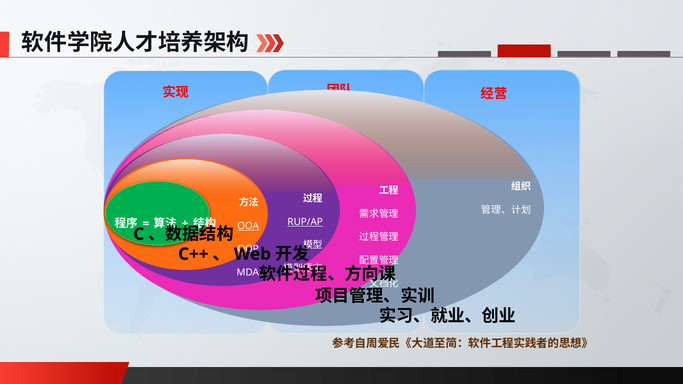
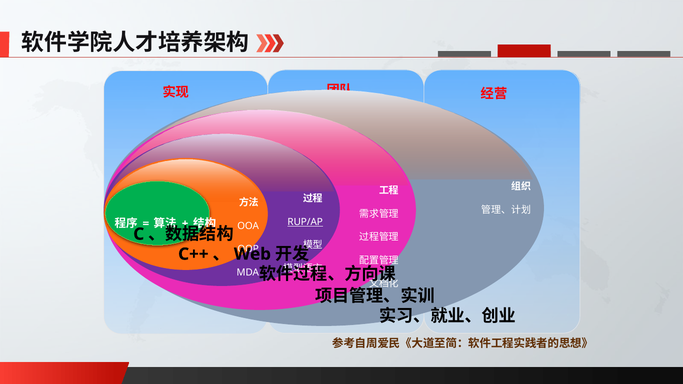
OOA underline: present -> none (248, 226)
